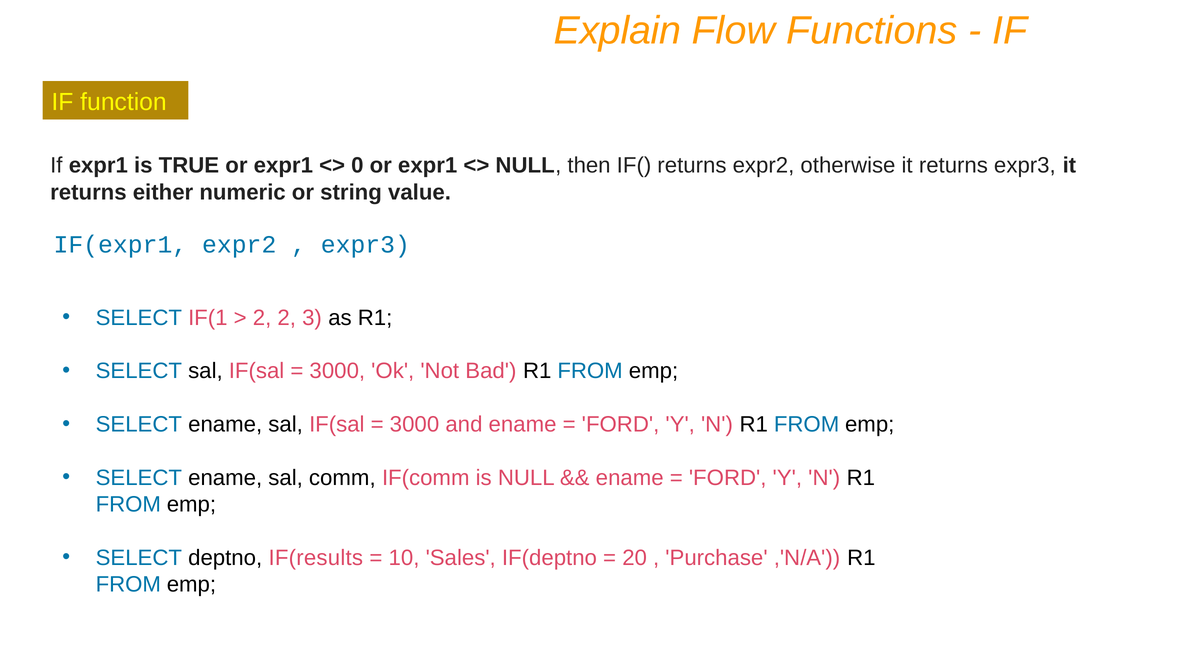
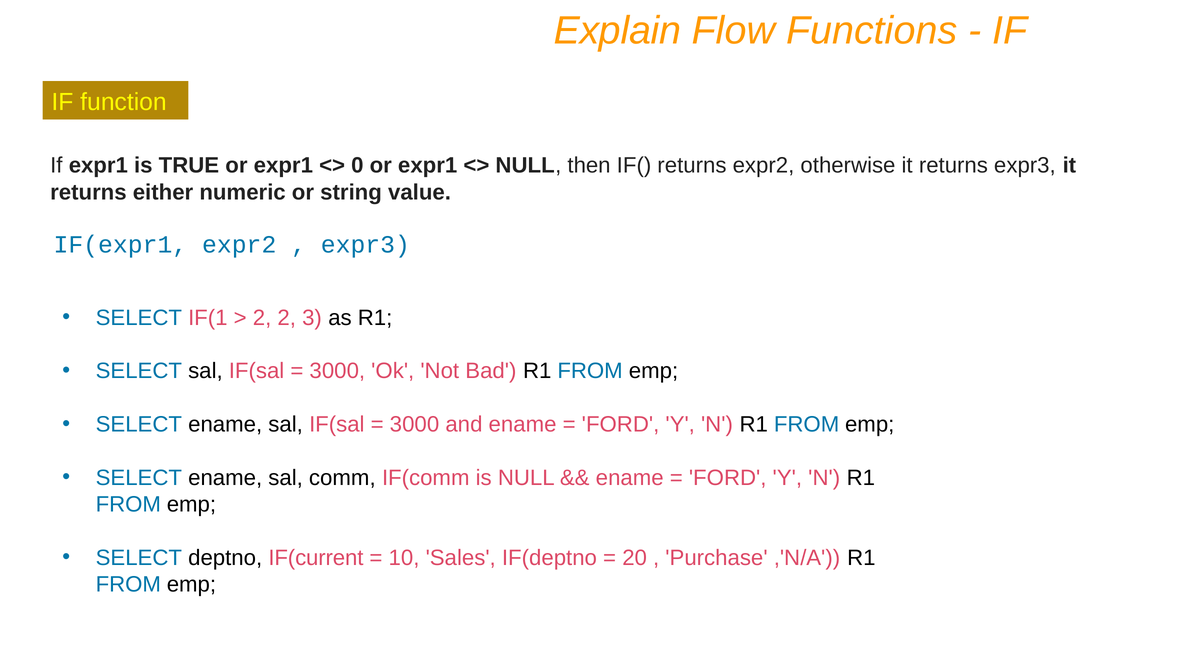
IF(results: IF(results -> IF(current (316, 557)
